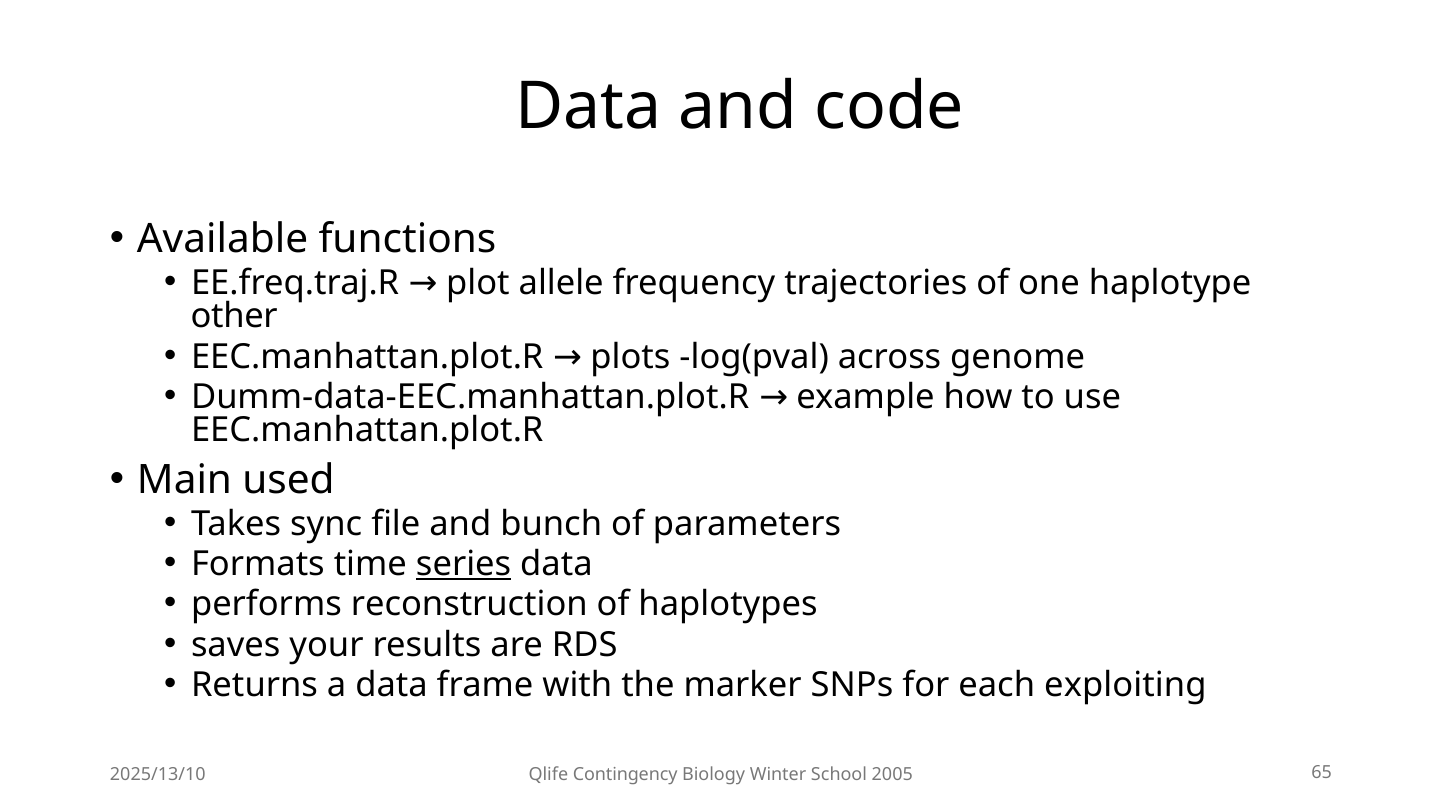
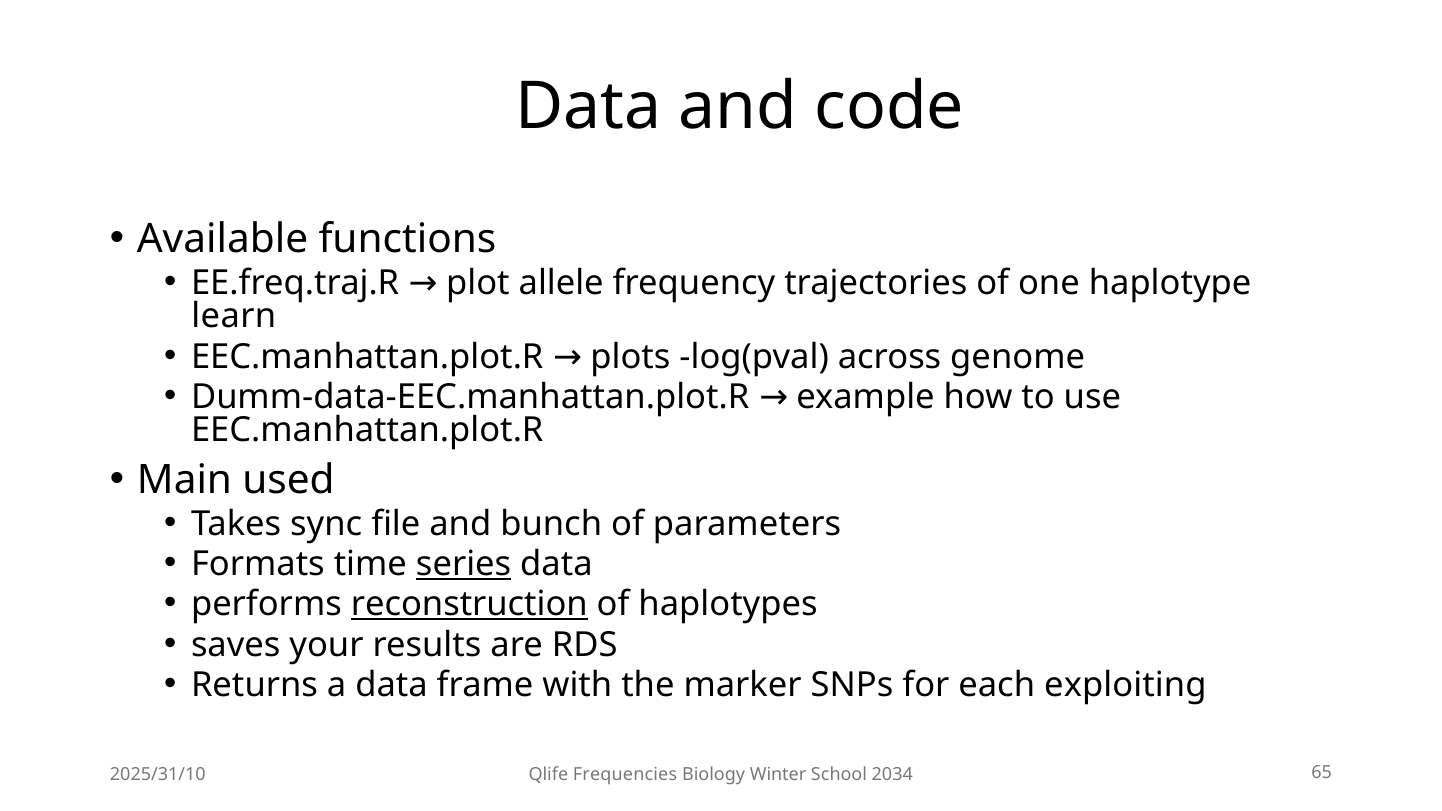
other: other -> learn (234, 317)
reconstruction underline: none -> present (469, 604)
2025/13/10: 2025/13/10 -> 2025/31/10 (158, 775)
Contingency: Contingency -> Frequencies (625, 775)
2005: 2005 -> 2034 (892, 775)
